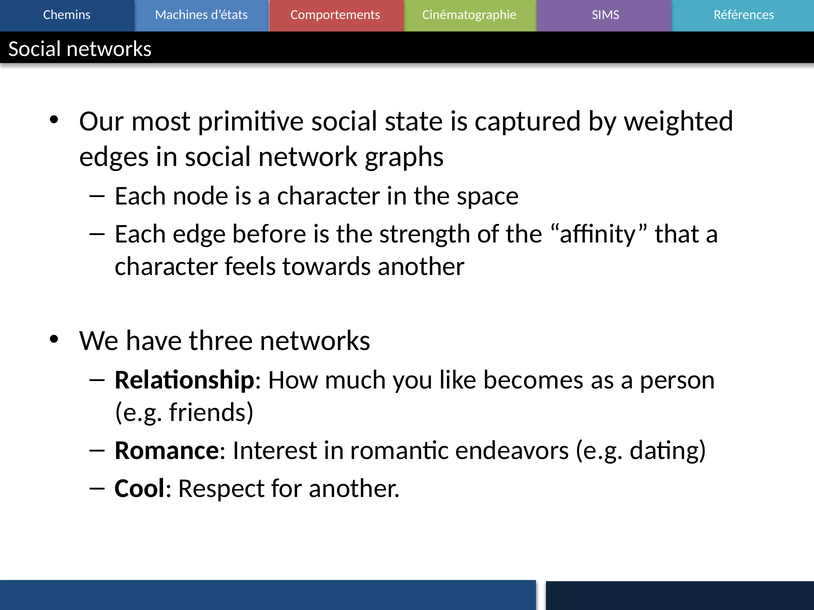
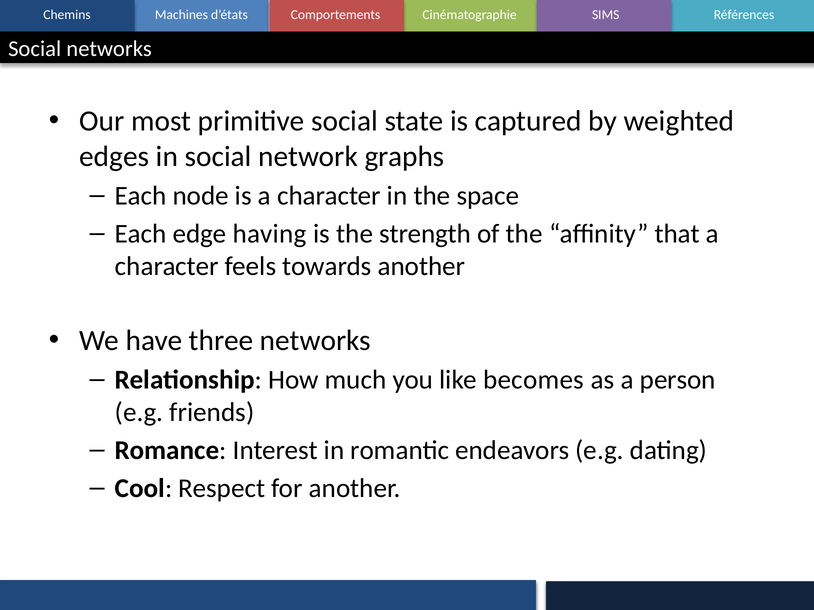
before: before -> having (270, 234)
